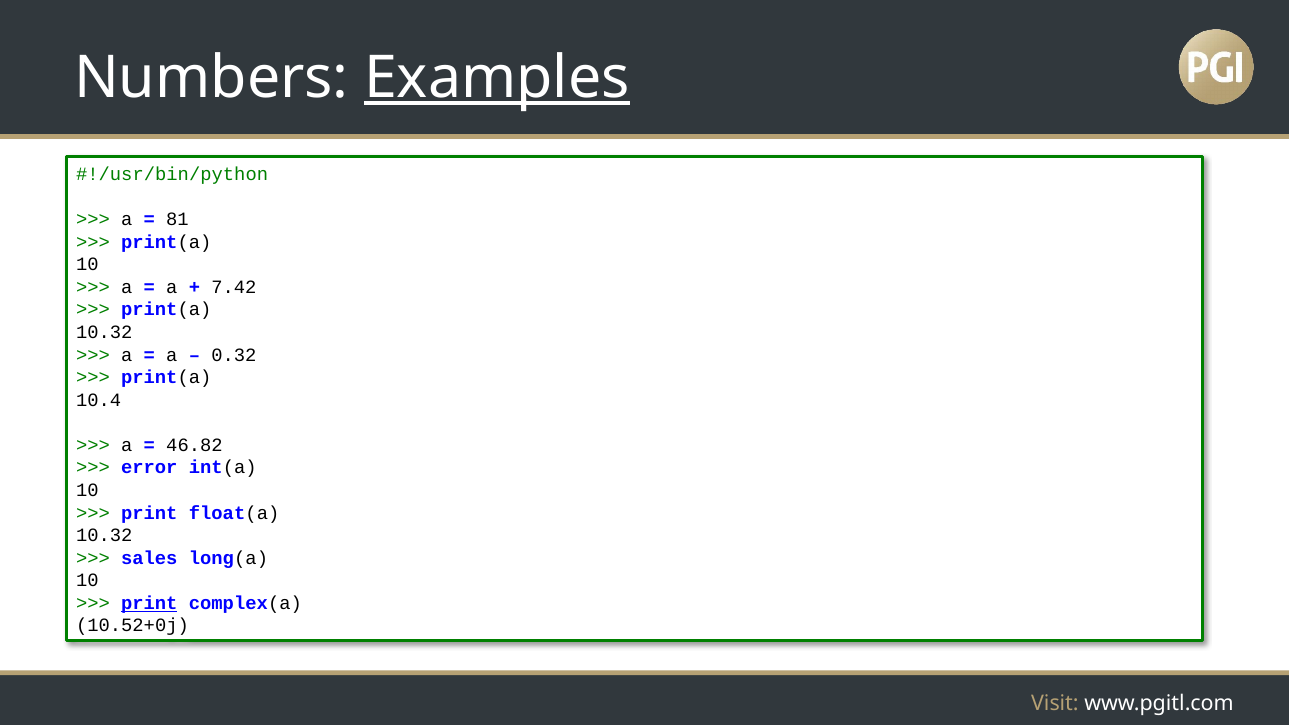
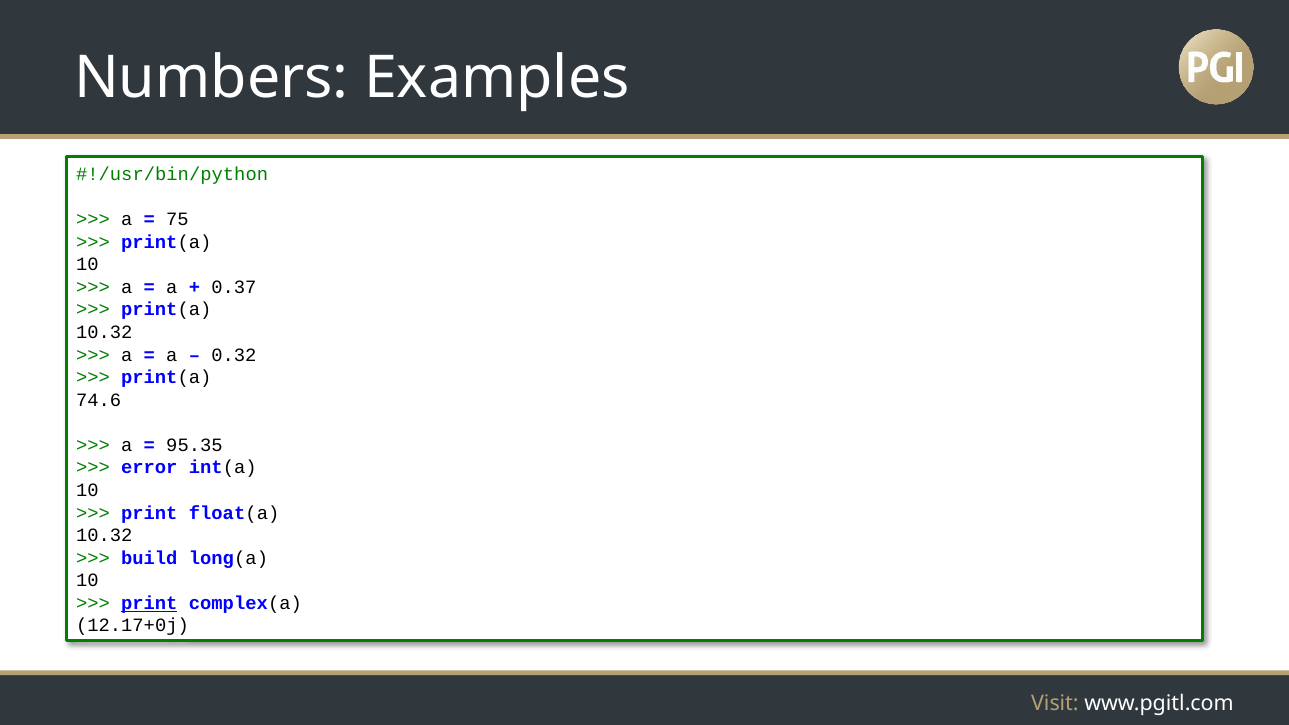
Examples underline: present -> none (497, 78)
81: 81 -> 75 (177, 219)
7.42: 7.42 -> 0.37 (234, 287)
10.4: 10.4 -> 74.6 (99, 400)
46.82: 46.82 -> 95.35 (194, 445)
sales: sales -> build (149, 558)
10.52+0j: 10.52+0j -> 12.17+0j (132, 626)
